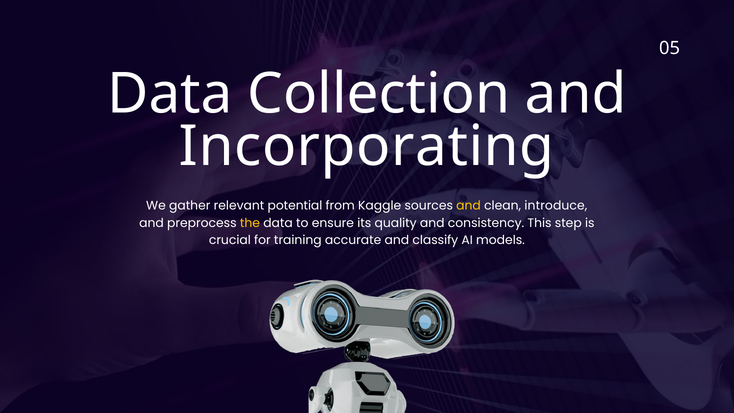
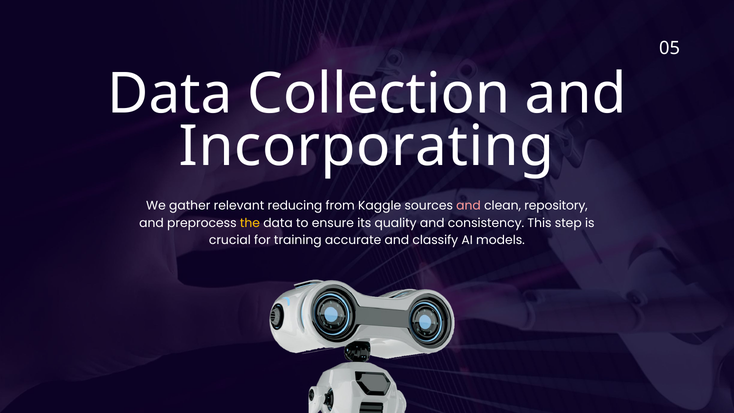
potential: potential -> reducing (295, 206)
and colour: yellow -> pink (469, 206)
introduce: introduce -> repository (556, 206)
